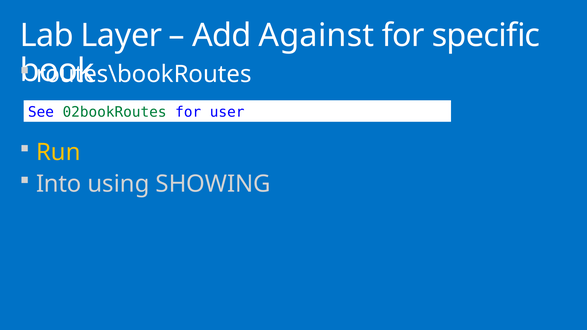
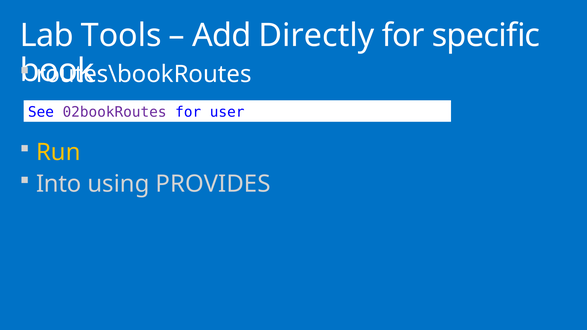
Layer: Layer -> Tools (121, 36)
Against: Against -> Directly (317, 36)
02bookRoutes colour: green -> purple (115, 112)
SHOWING: SHOWING -> PROVIDES (213, 184)
